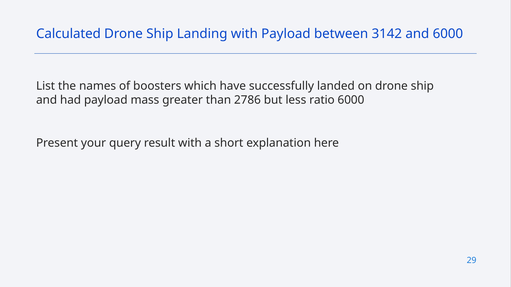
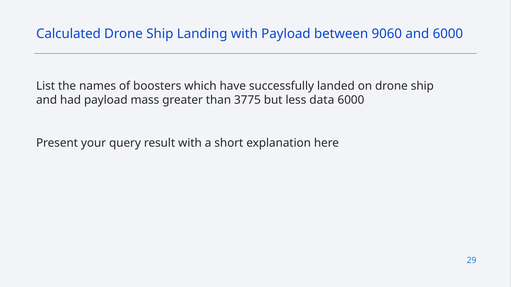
3142: 3142 -> 9060 (387, 34)
2786: 2786 -> 3775 (247, 100)
ratio: ratio -> data (322, 100)
